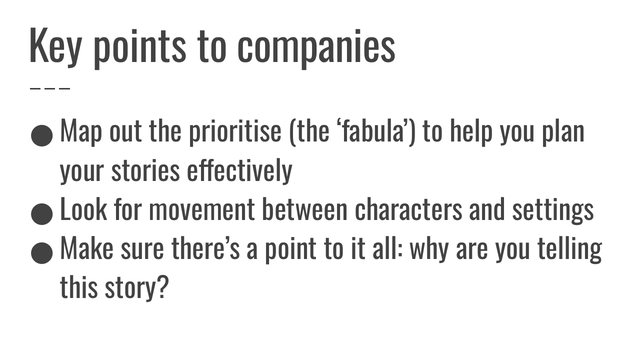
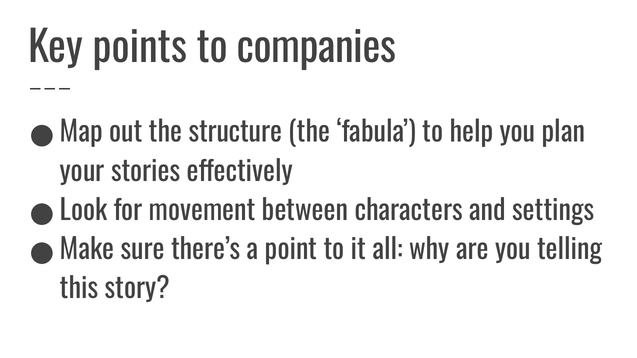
prioritise: prioritise -> structure (235, 133)
